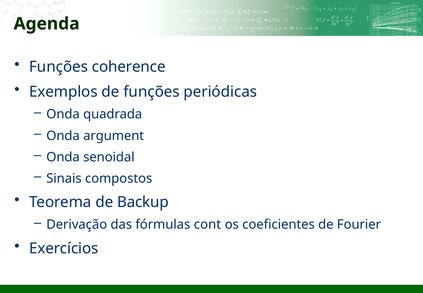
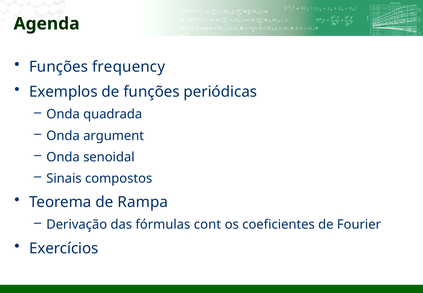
coherence: coherence -> frequency (129, 67)
Backup: Backup -> Rampa (143, 202)
